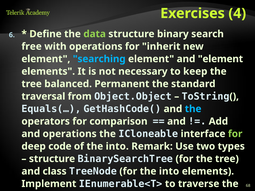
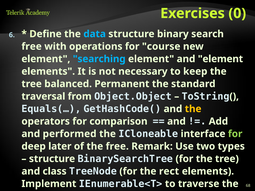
4: 4 -> 0 (237, 13)
data colour: light green -> light blue (95, 34)
inherit: inherit -> course (161, 46)
the colour: light blue -> yellow (193, 109)
and operations: operations -> performed (70, 134)
code: code -> later (60, 146)
of the into: into -> free (117, 146)
for the into: into -> rect (169, 171)
